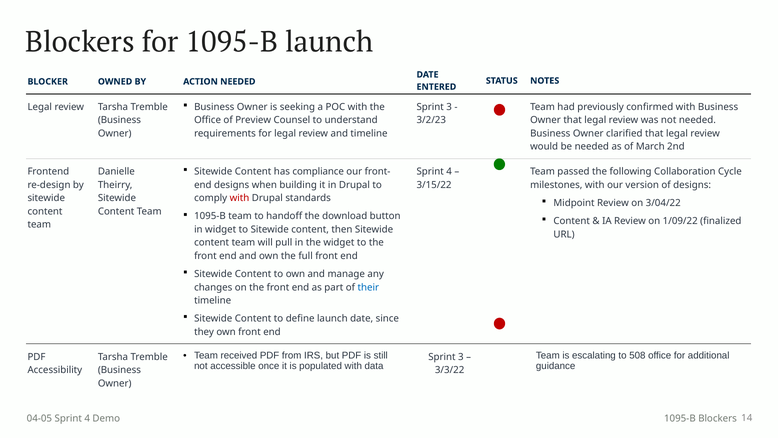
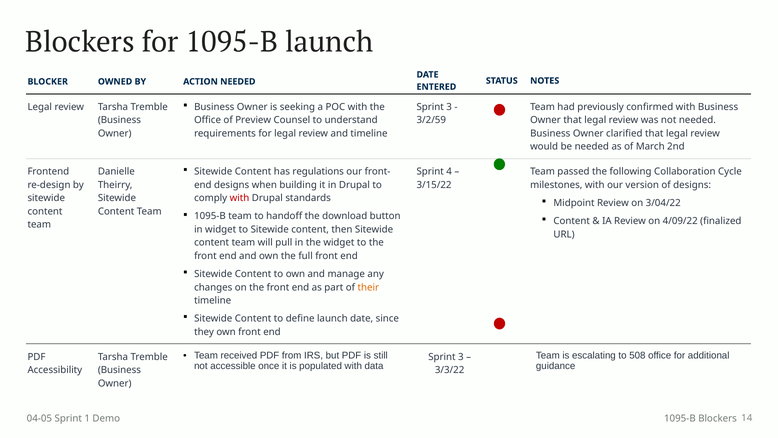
3/2/23: 3/2/23 -> 3/2/59 (431, 120)
compliance: compliance -> regulations (318, 172)
1/09/22: 1/09/22 -> 4/09/22 (680, 221)
their colour: blue -> orange (368, 287)
04-05 Sprint 4: 4 -> 1 (87, 418)
